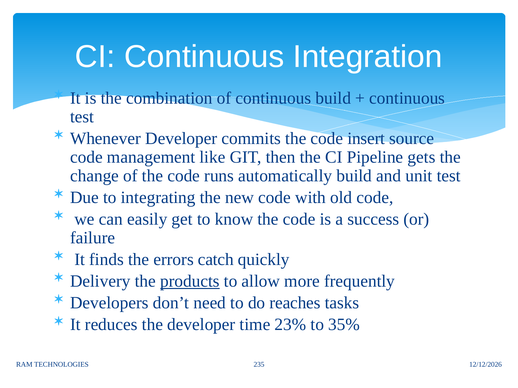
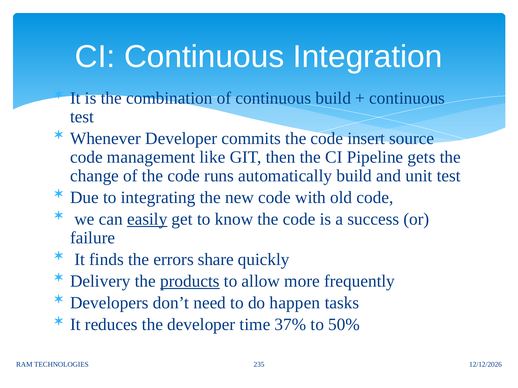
easily underline: none -> present (147, 219)
catch: catch -> share (216, 260)
reaches: reaches -> happen (295, 303)
23%: 23% -> 37% (290, 325)
35%: 35% -> 50% (344, 325)
